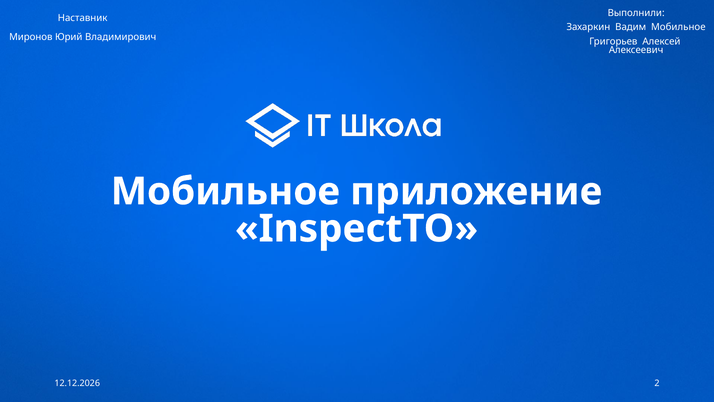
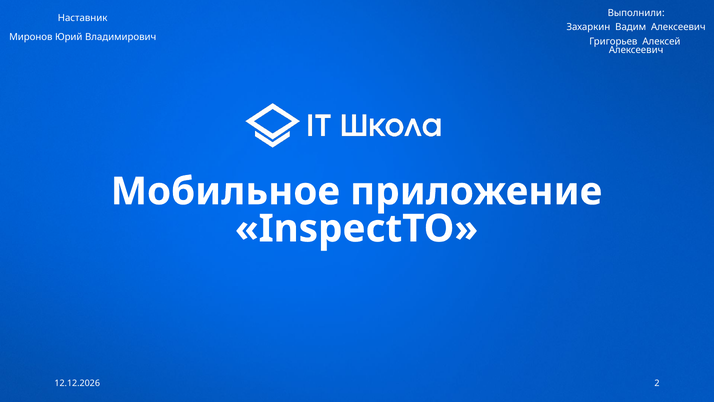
Вадим Мобильное: Мобильное -> Алексеевич (678, 27)
